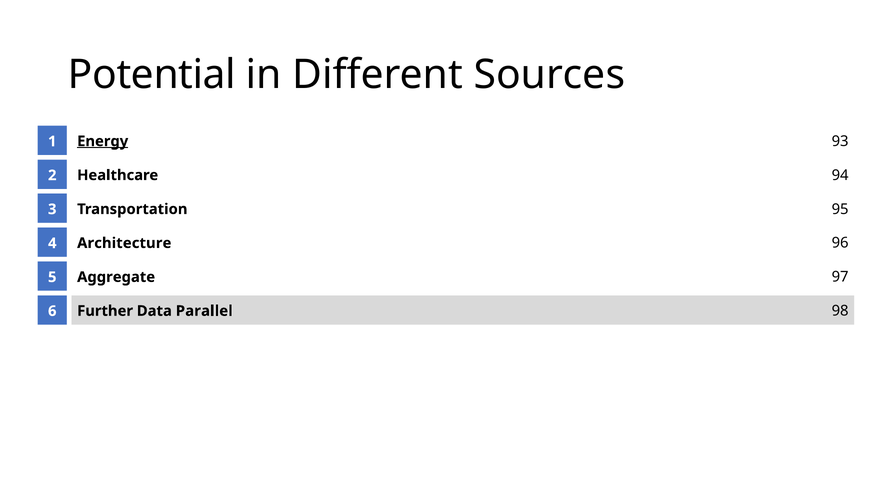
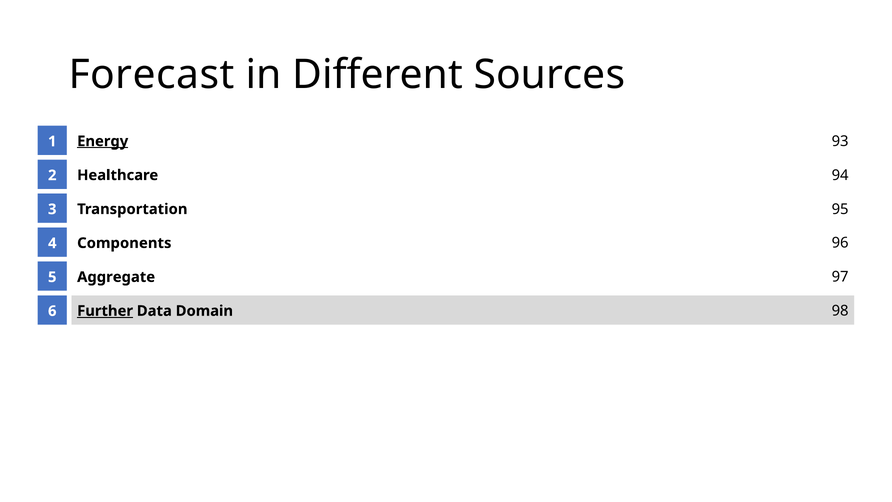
Potential: Potential -> Forecast (151, 75)
Architecture: Architecture -> Components (124, 243)
Further underline: none -> present (105, 311)
Parallel: Parallel -> Domain (204, 311)
